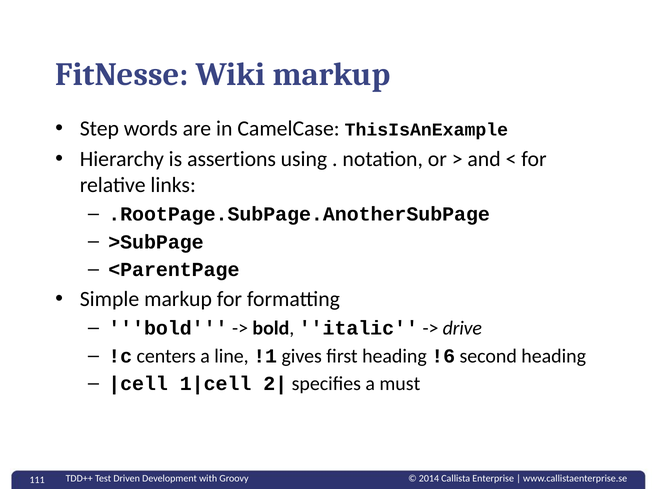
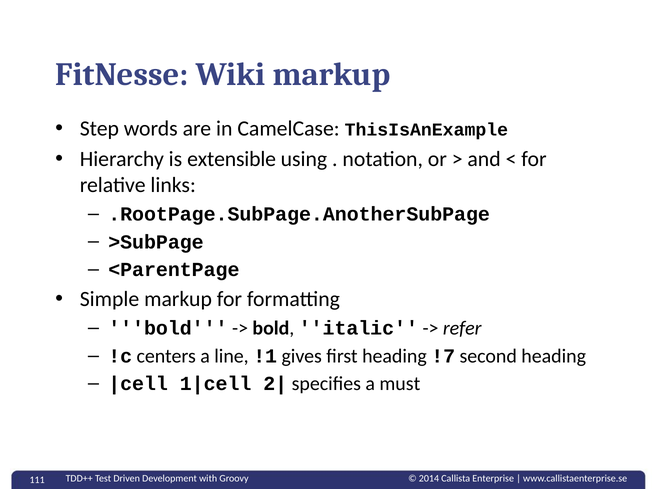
assertions: assertions -> extensible (232, 159)
drive: drive -> refer (462, 328)
!6: !6 -> !7 (443, 356)
